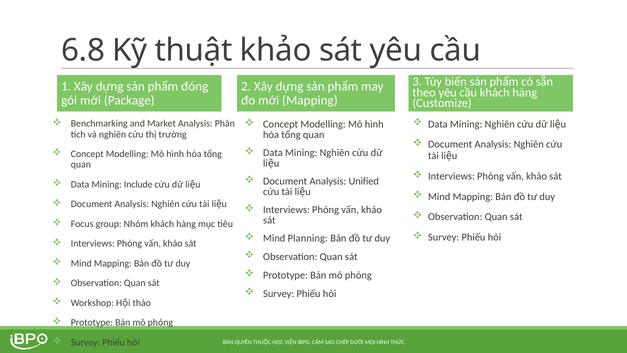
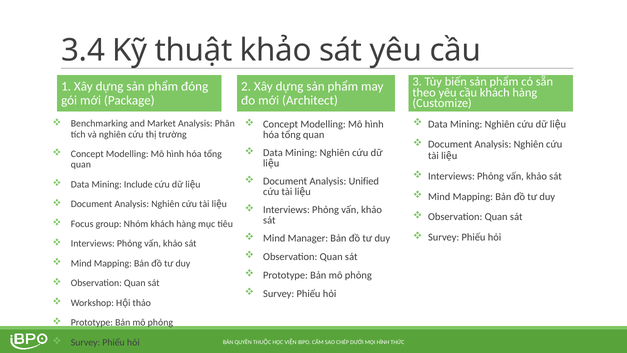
6.8: 6.8 -> 3.4 (83, 50)
mới Mapping: Mapping -> Architect (310, 100)
Planning: Planning -> Manager (308, 238)
